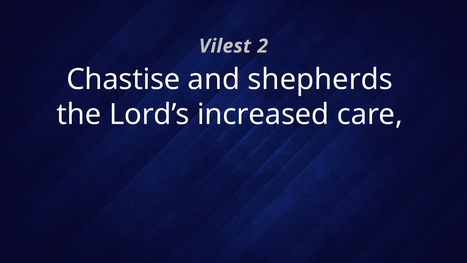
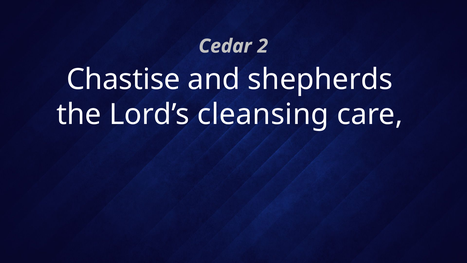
Vilest: Vilest -> Cedar (225, 46)
increased: increased -> cleansing (263, 114)
